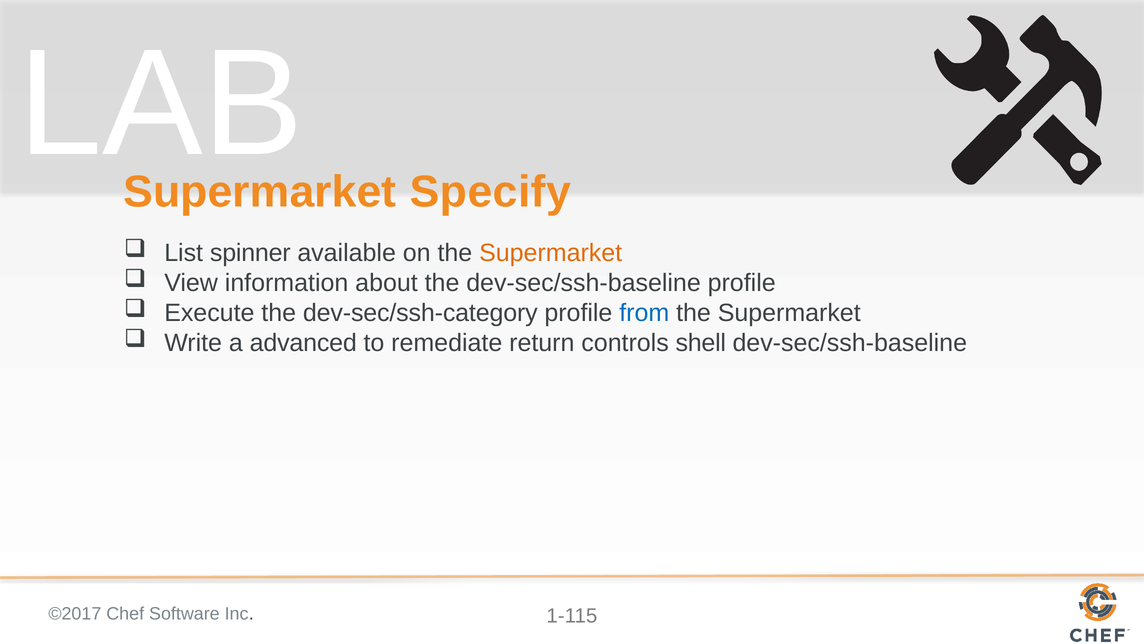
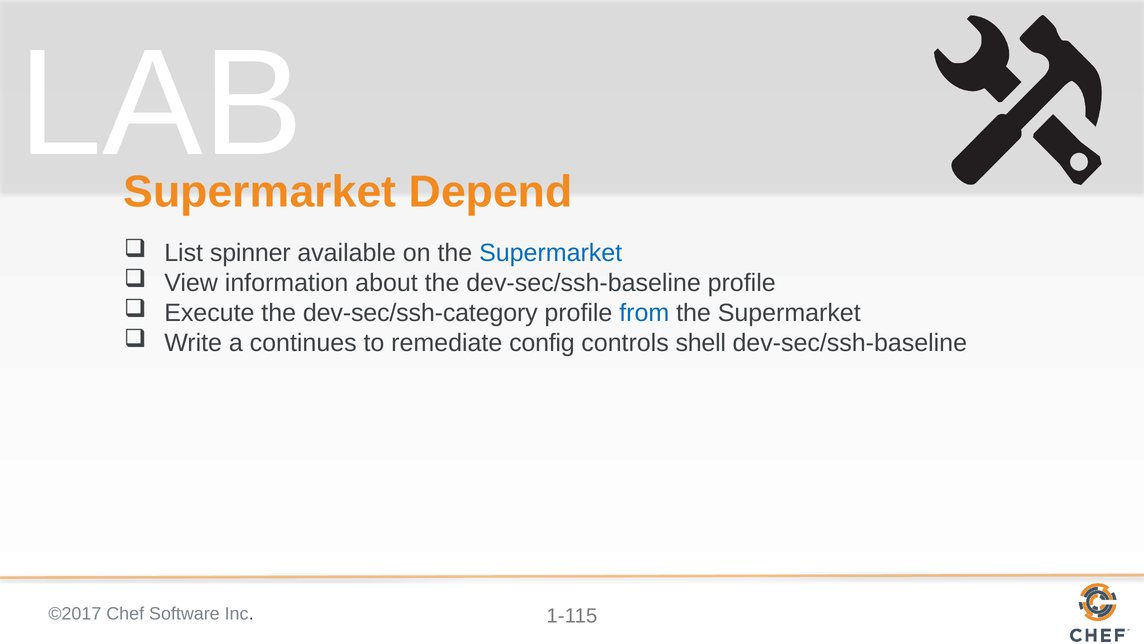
Specify: Specify -> Depend (491, 192)
Supermarket colour: orange -> blue (551, 253)
advanced: advanced -> continues (303, 343)
return: return -> config (542, 343)
